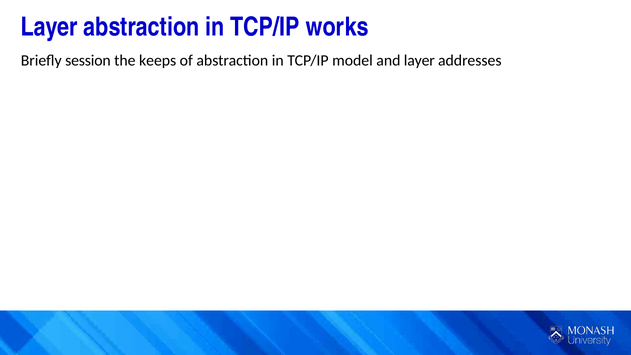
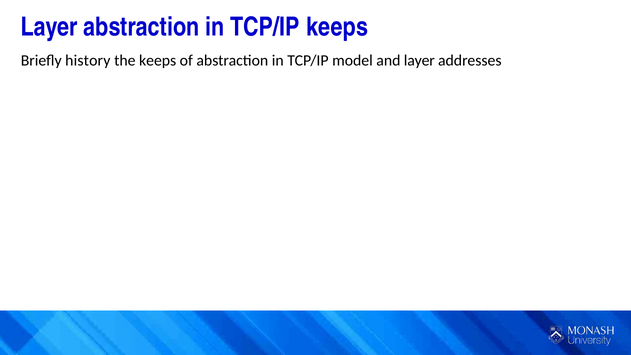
TCP/IP works: works -> keeps (337, 27)
session: session -> history (88, 60)
